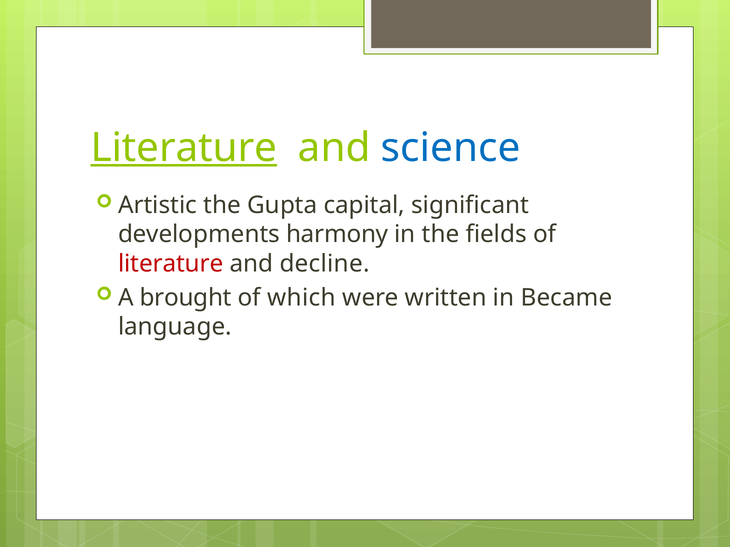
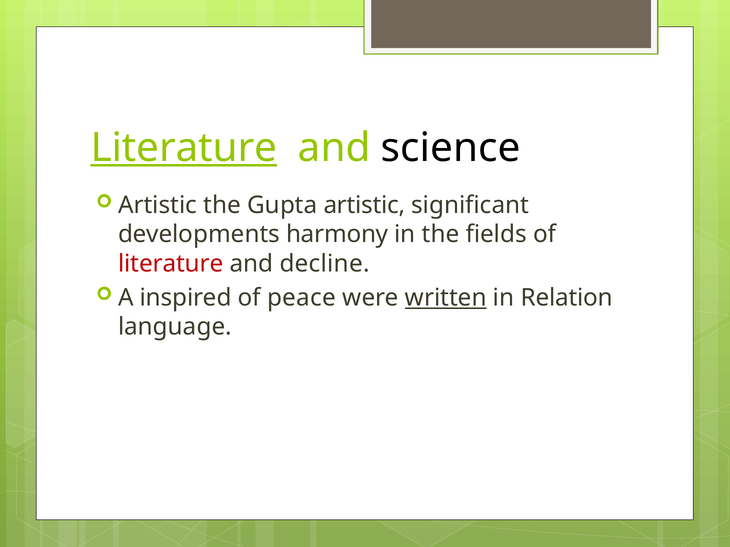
science colour: blue -> black (451, 148)
Gupta capital: capital -> artistic (364, 205)
brought: brought -> inspired (186, 298)
which: which -> peace (302, 298)
written underline: none -> present (446, 298)
Became: Became -> Relation (567, 298)
